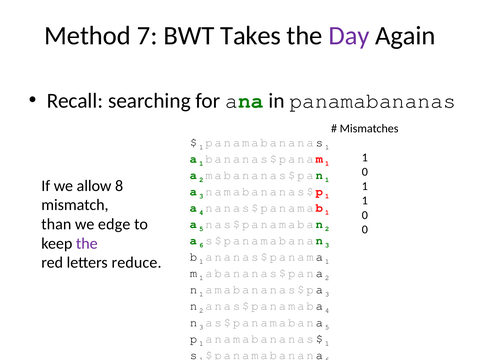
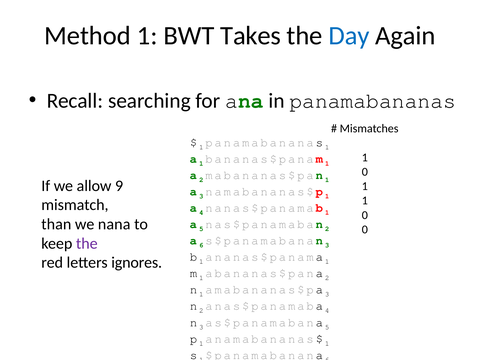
Method 7: 7 -> 1 (147, 36)
Day colour: purple -> blue (349, 36)
8: 8 -> 9 (119, 186)
edge: edge -> nana (114, 224)
reduce: reduce -> ignores (137, 263)
